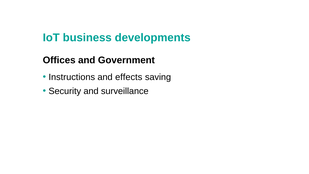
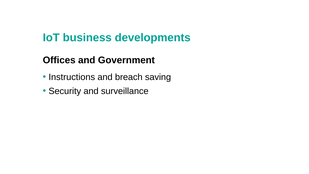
effects: effects -> breach (129, 77)
